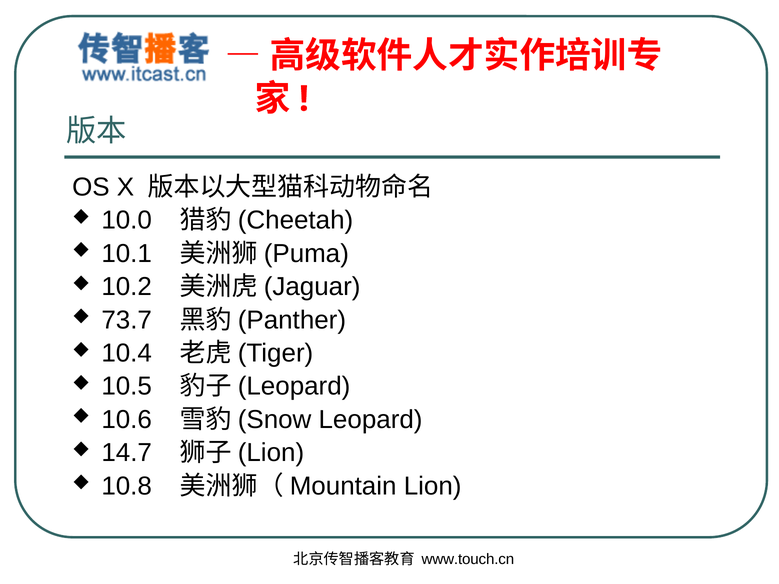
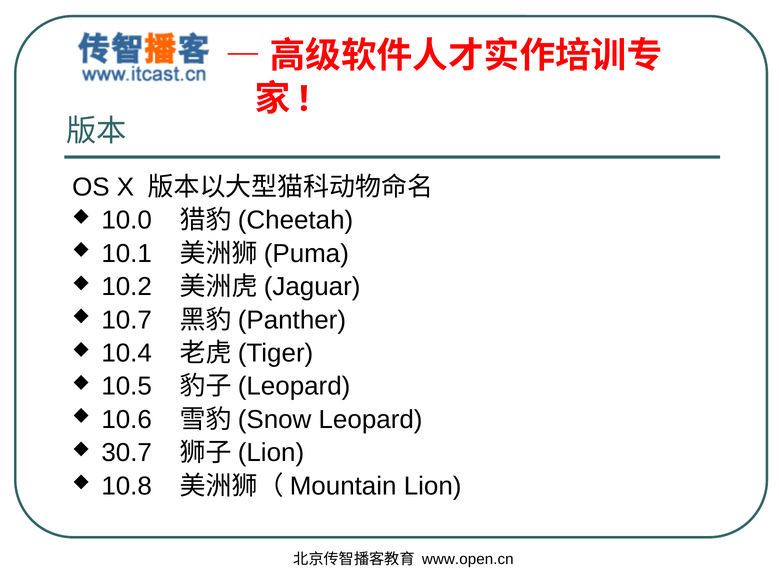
73.7: 73.7 -> 10.7 (127, 320)
14.7: 14.7 -> 30.7 (127, 453)
www.touch.cn: www.touch.cn -> www.open.cn (468, 560)
